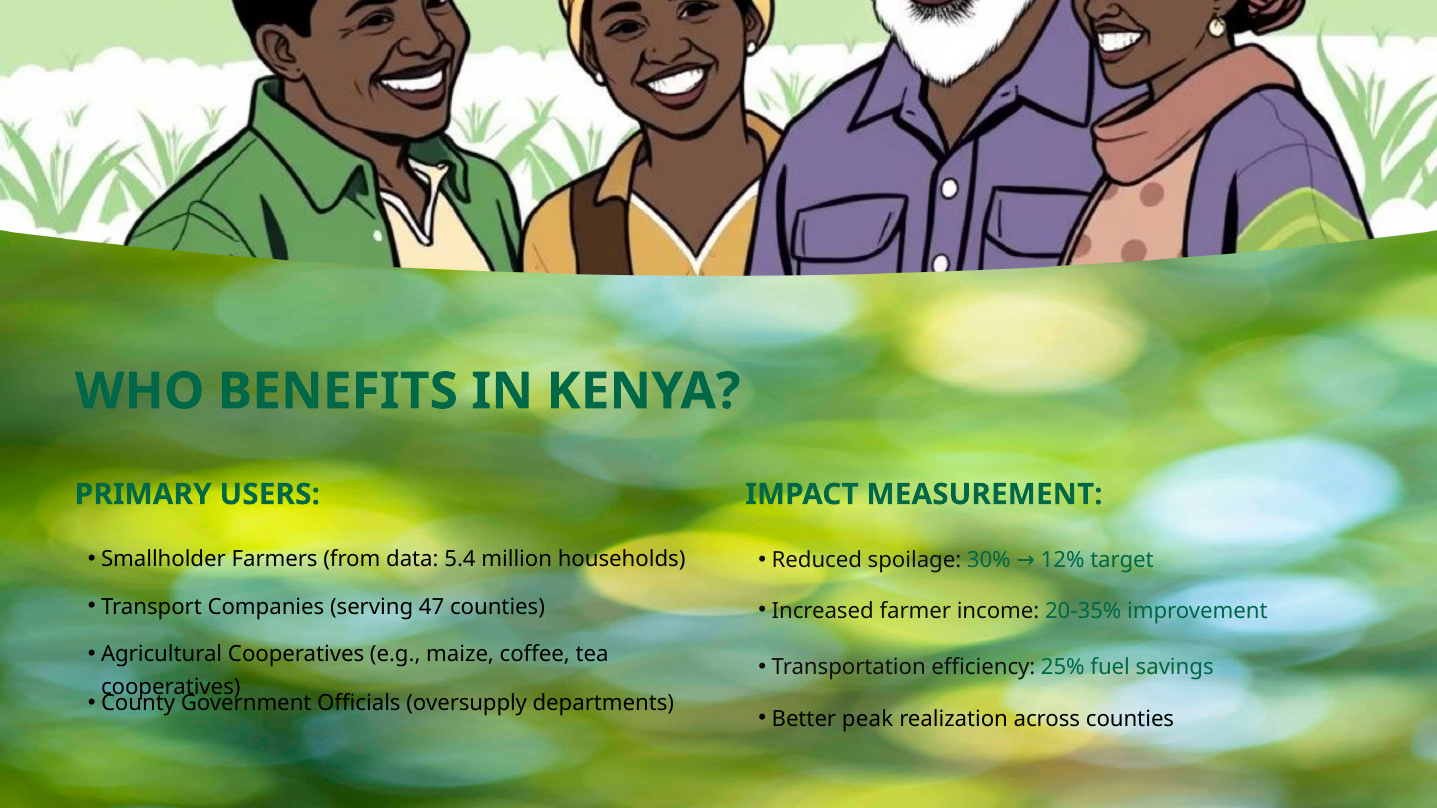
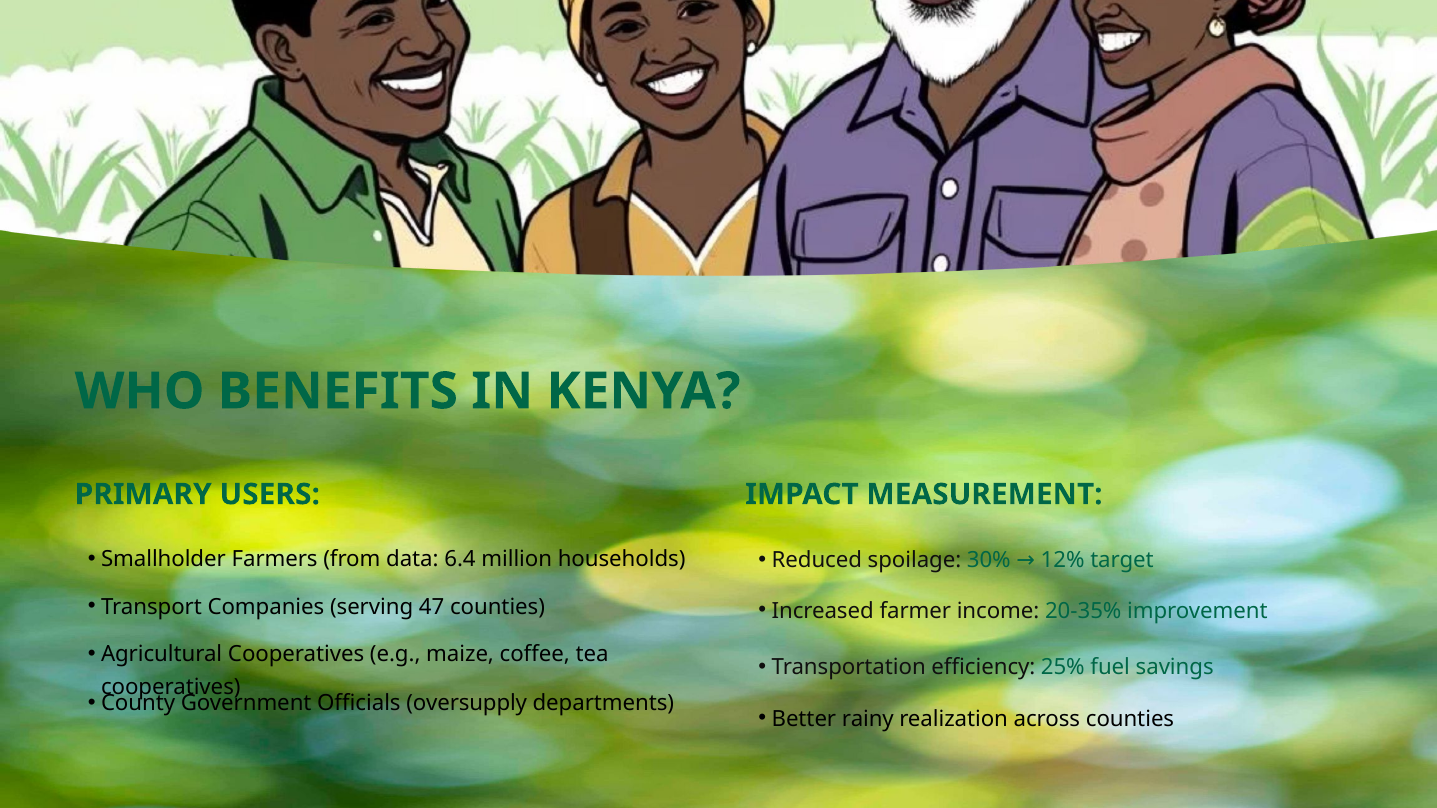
5.4: 5.4 -> 6.4 (460, 560)
peak: peak -> rainy (868, 719)
